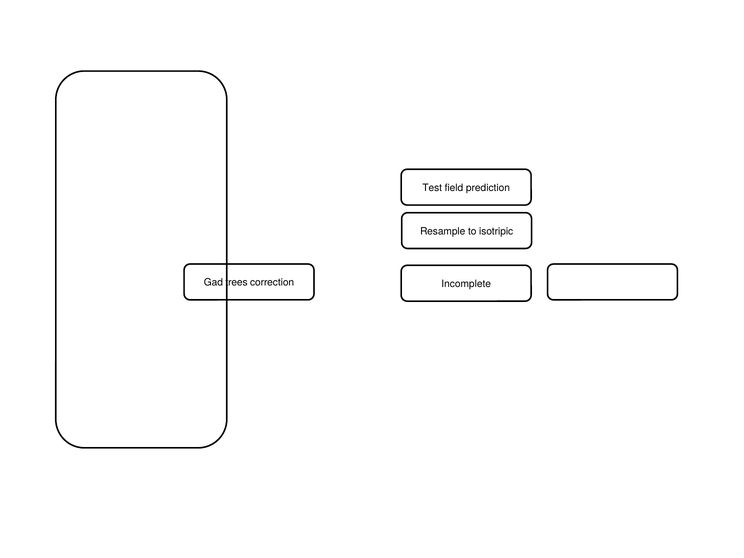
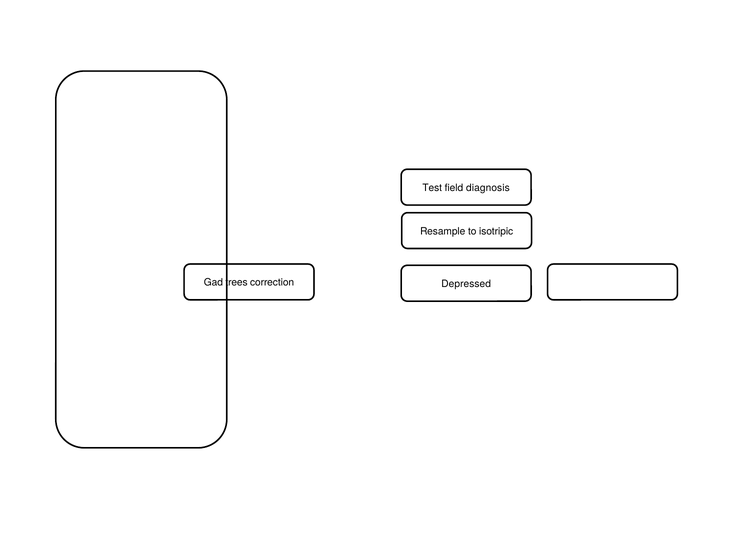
prediction: prediction -> diagnosis (488, 188)
Incomplete: Incomplete -> Depressed (466, 284)
